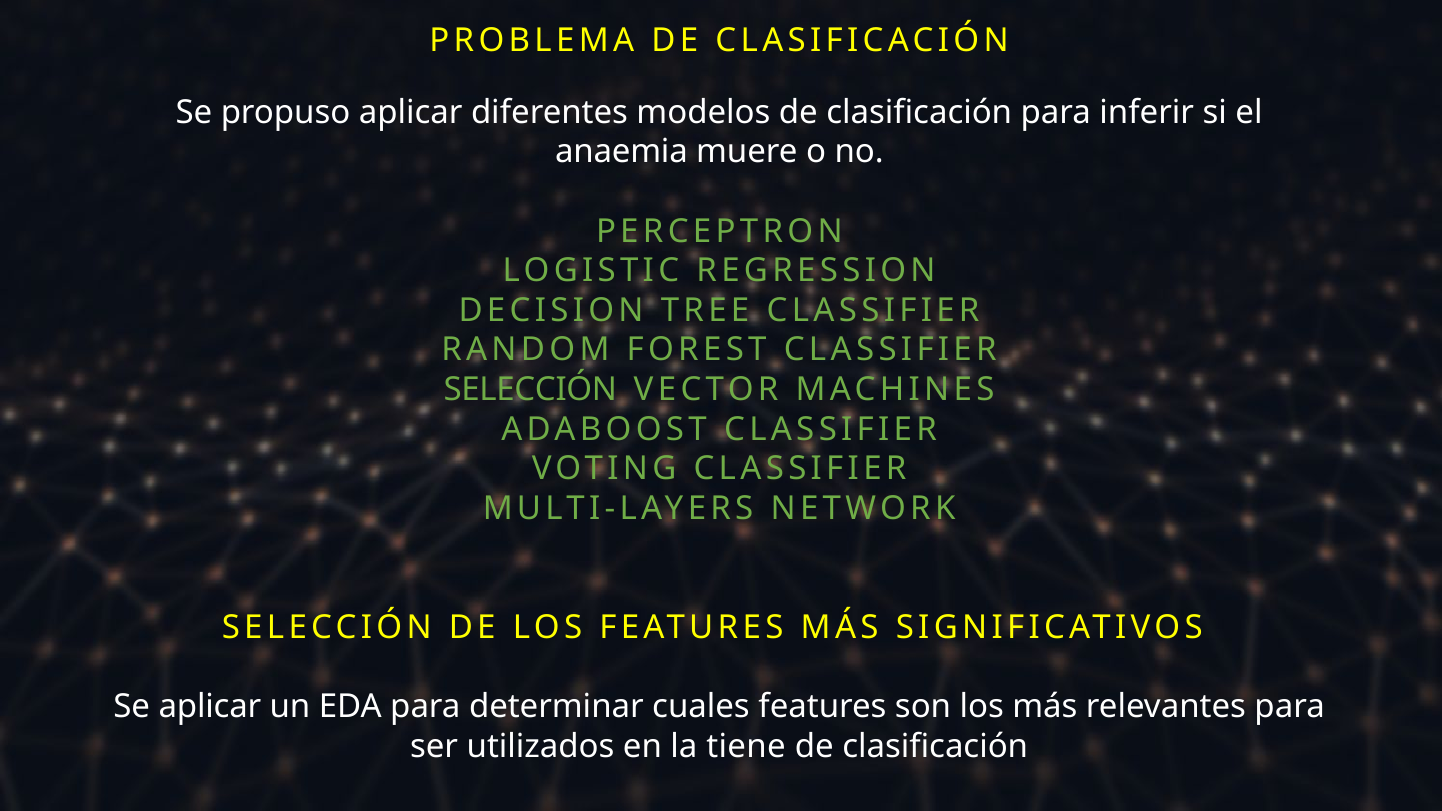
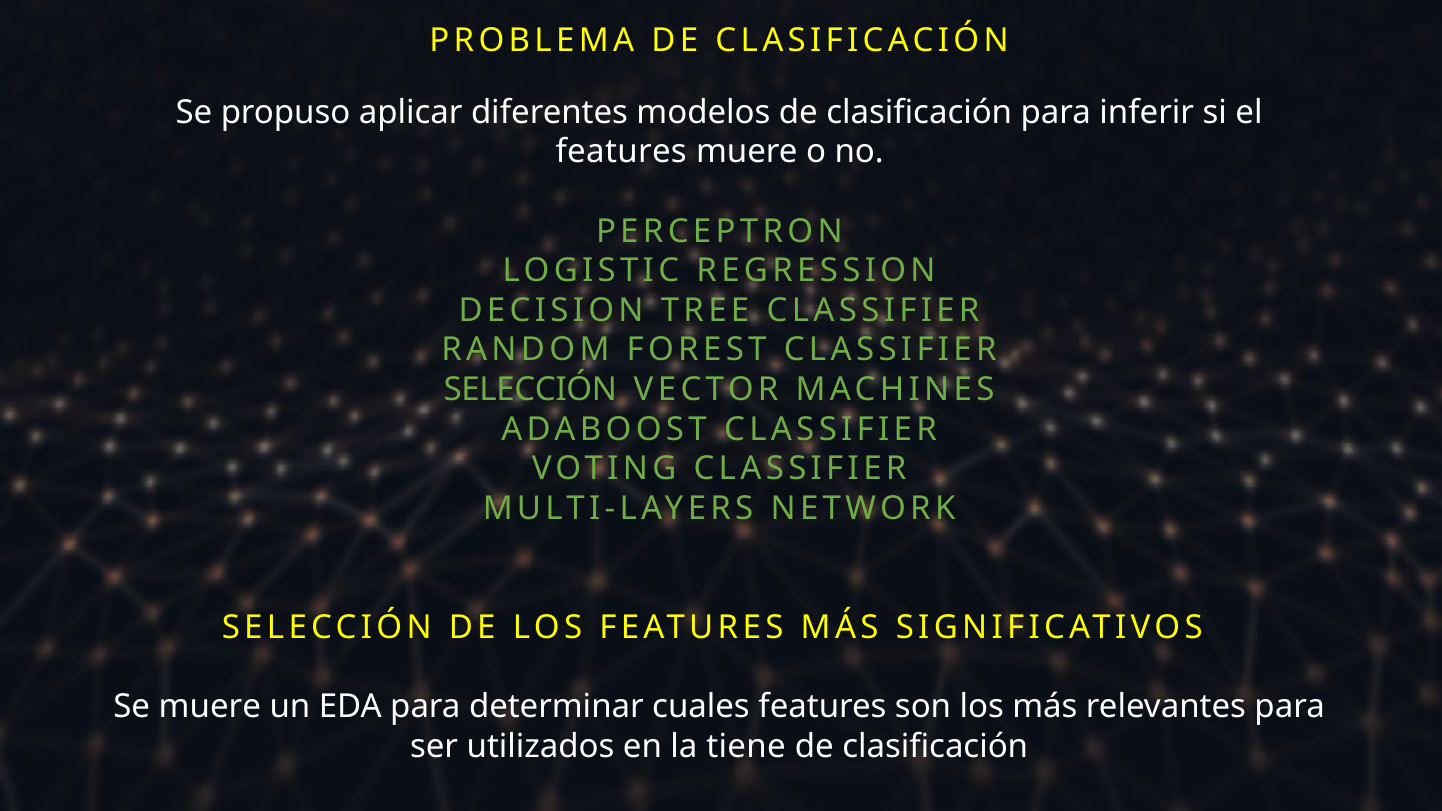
anaemia: anaemia -> features (621, 152)
Se aplicar: aplicar -> muere (210, 707)
